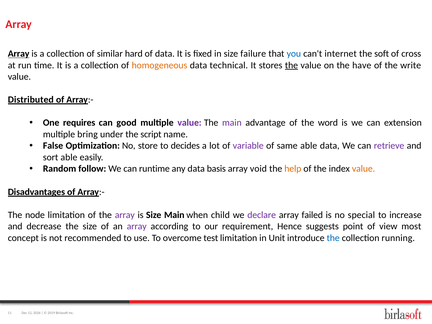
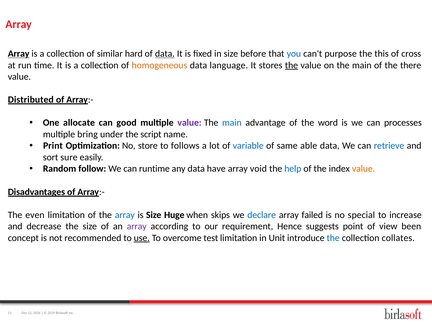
data underline: none -> present (165, 54)
failure: failure -> before (253, 54)
internet: internet -> purpose (341, 54)
soft: soft -> this (382, 54)
technical: technical -> language (229, 65)
on the have: have -> main (362, 65)
write: write -> there (411, 65)
requires: requires -> allocate (79, 123)
main colour: purple -> blue (232, 123)
extension: extension -> processes (403, 123)
False: False -> Print (53, 146)
decides: decides -> follows (185, 146)
variable colour: purple -> blue (248, 146)
retrieve colour: purple -> blue (389, 146)
sort able: able -> sure (69, 157)
basis: basis -> have (216, 169)
help colour: orange -> blue (293, 169)
node: node -> even (35, 215)
array colour: purple -> blue (125, 215)
Size Main: Main -> Huge (174, 215)
child: child -> skips (220, 215)
declare colour: purple -> blue (262, 215)
most: most -> been (411, 226)
use underline: none -> present (142, 238)
running: running -> collates (398, 238)
